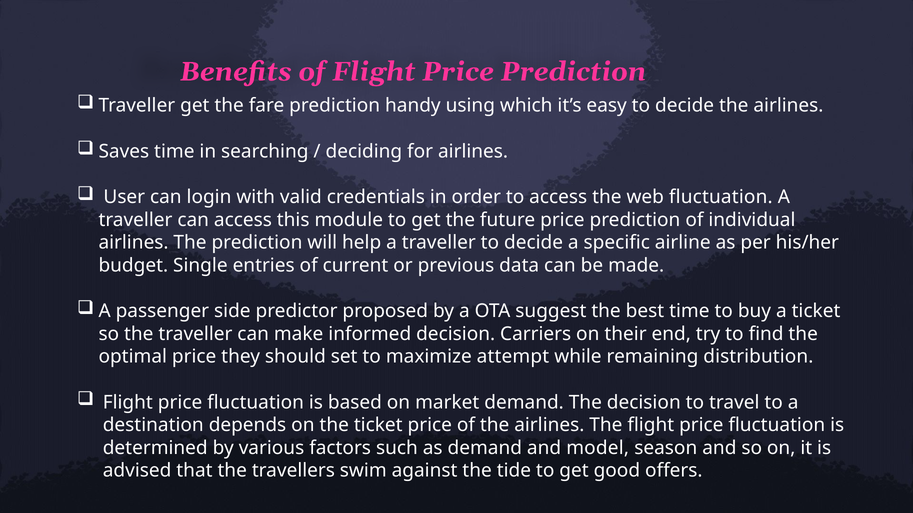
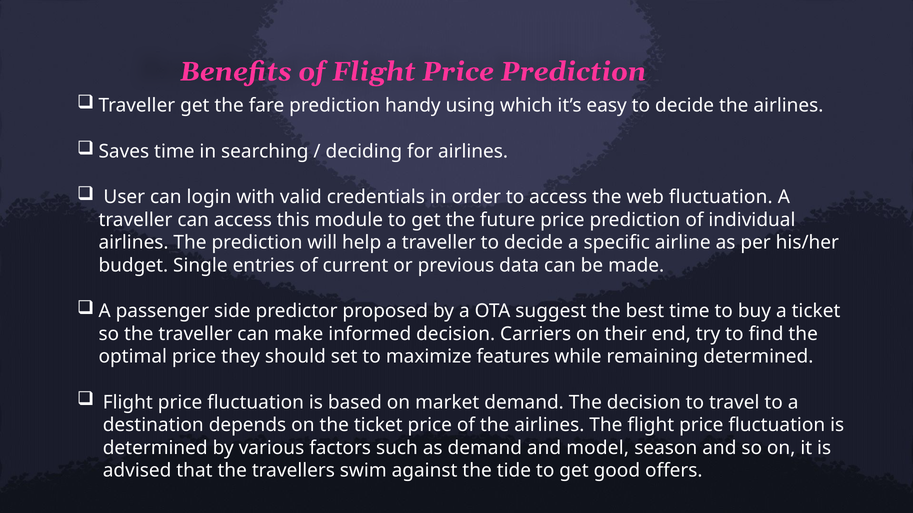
attempt: attempt -> features (513, 357)
remaining distribution: distribution -> determined (758, 357)
